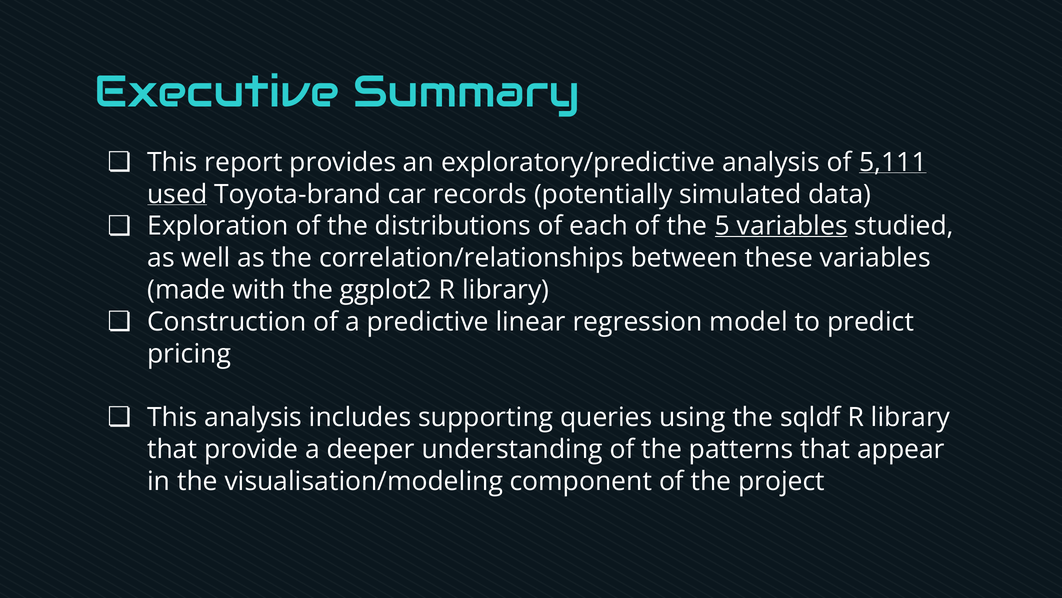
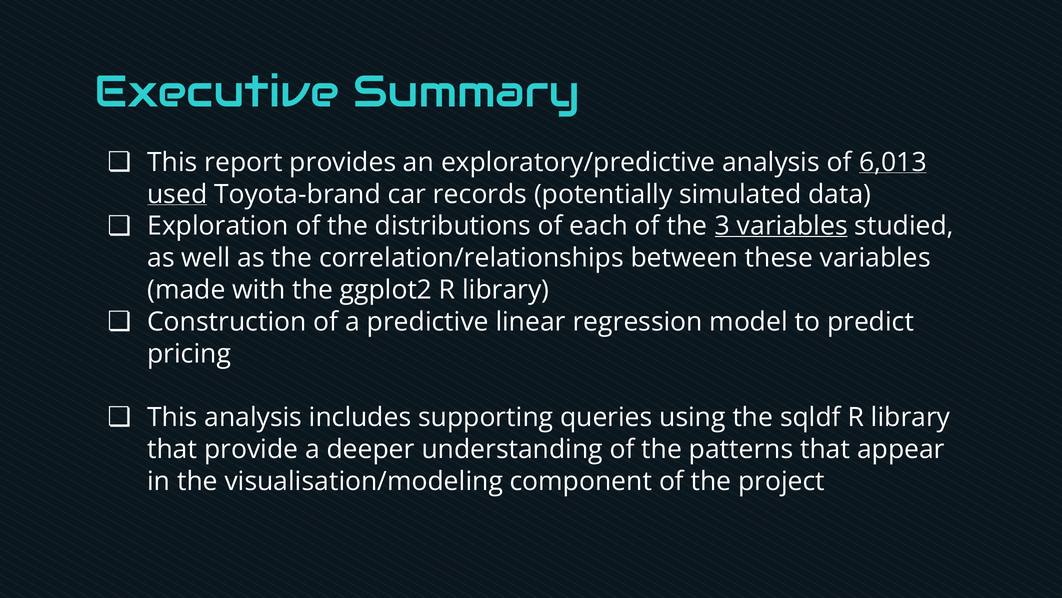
5,111: 5,111 -> 6,013 (893, 162)
5: 5 -> 3 (723, 226)
